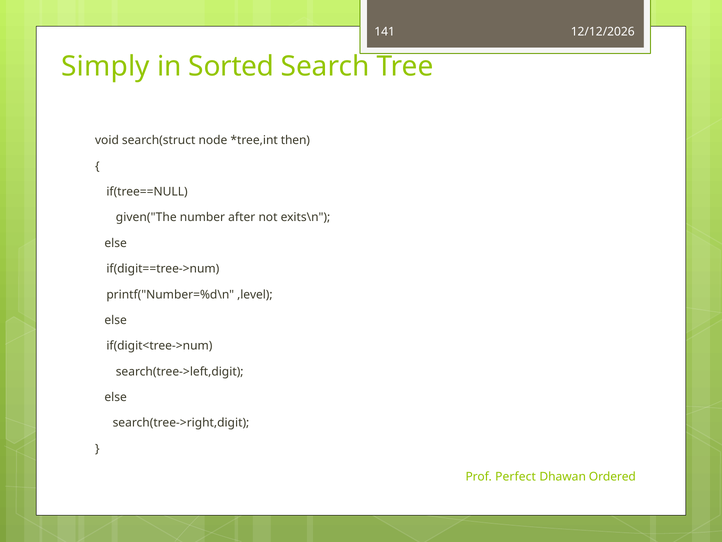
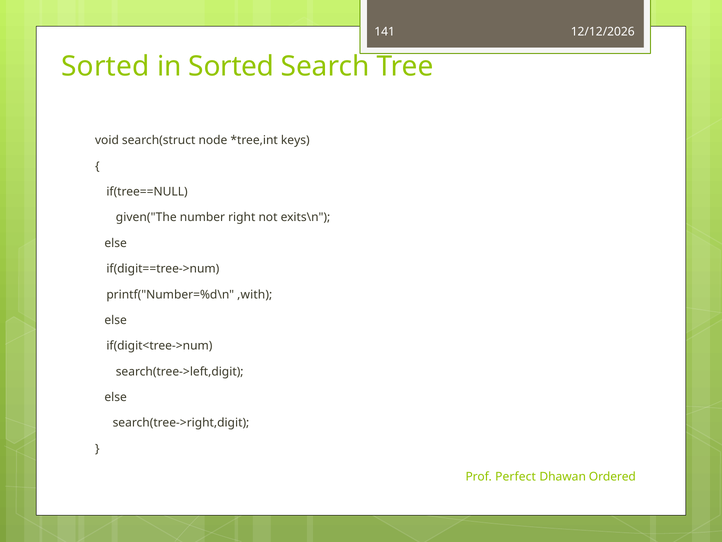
Simply: Simply -> Sorted (105, 67)
then: then -> keys (295, 140)
after: after -> right (242, 217)
,level: ,level -> ,with (255, 294)
